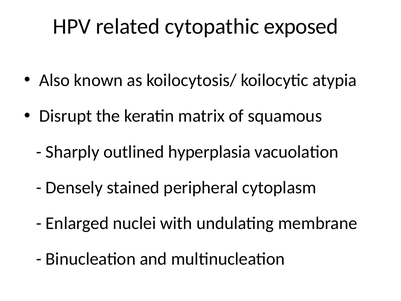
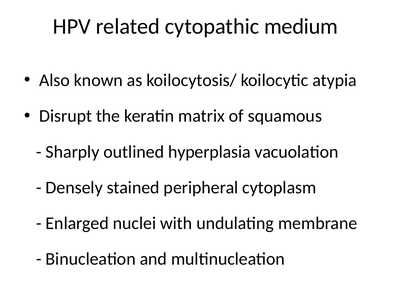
exposed: exposed -> medium (301, 27)
